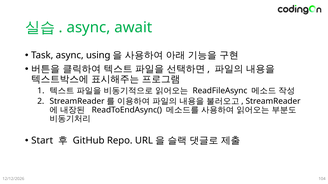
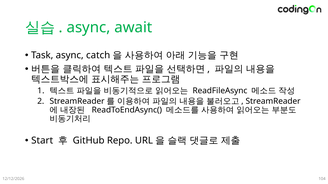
using: using -> catch (98, 55)
